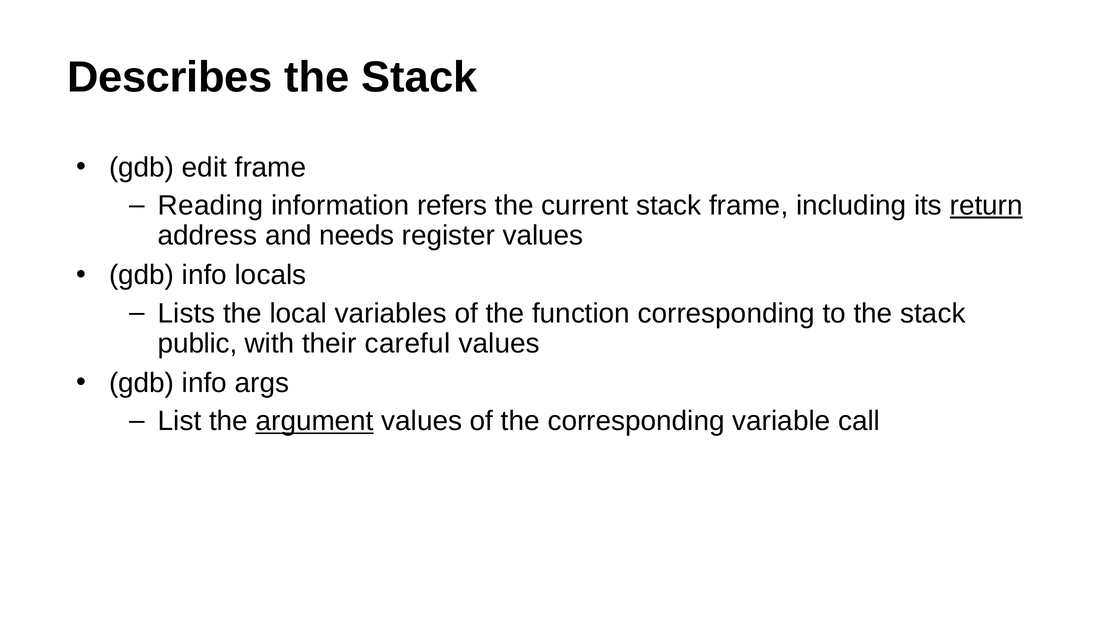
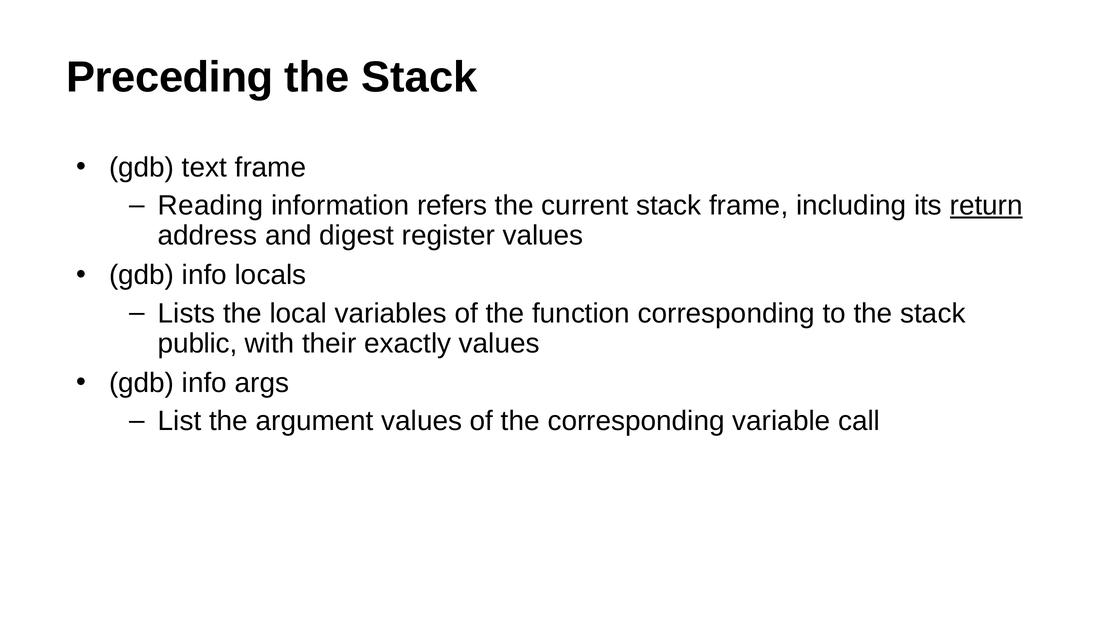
Describes: Describes -> Preceding (170, 77)
edit: edit -> text (204, 167)
needs: needs -> digest (357, 236)
careful: careful -> exactly (408, 343)
argument underline: present -> none (315, 421)
